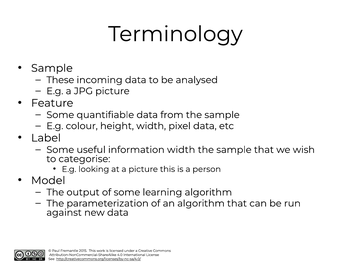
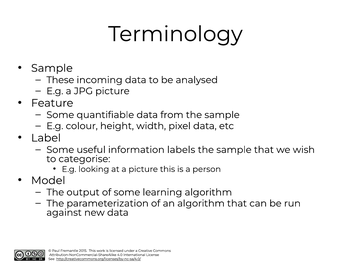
information width: width -> labels (181, 149)
